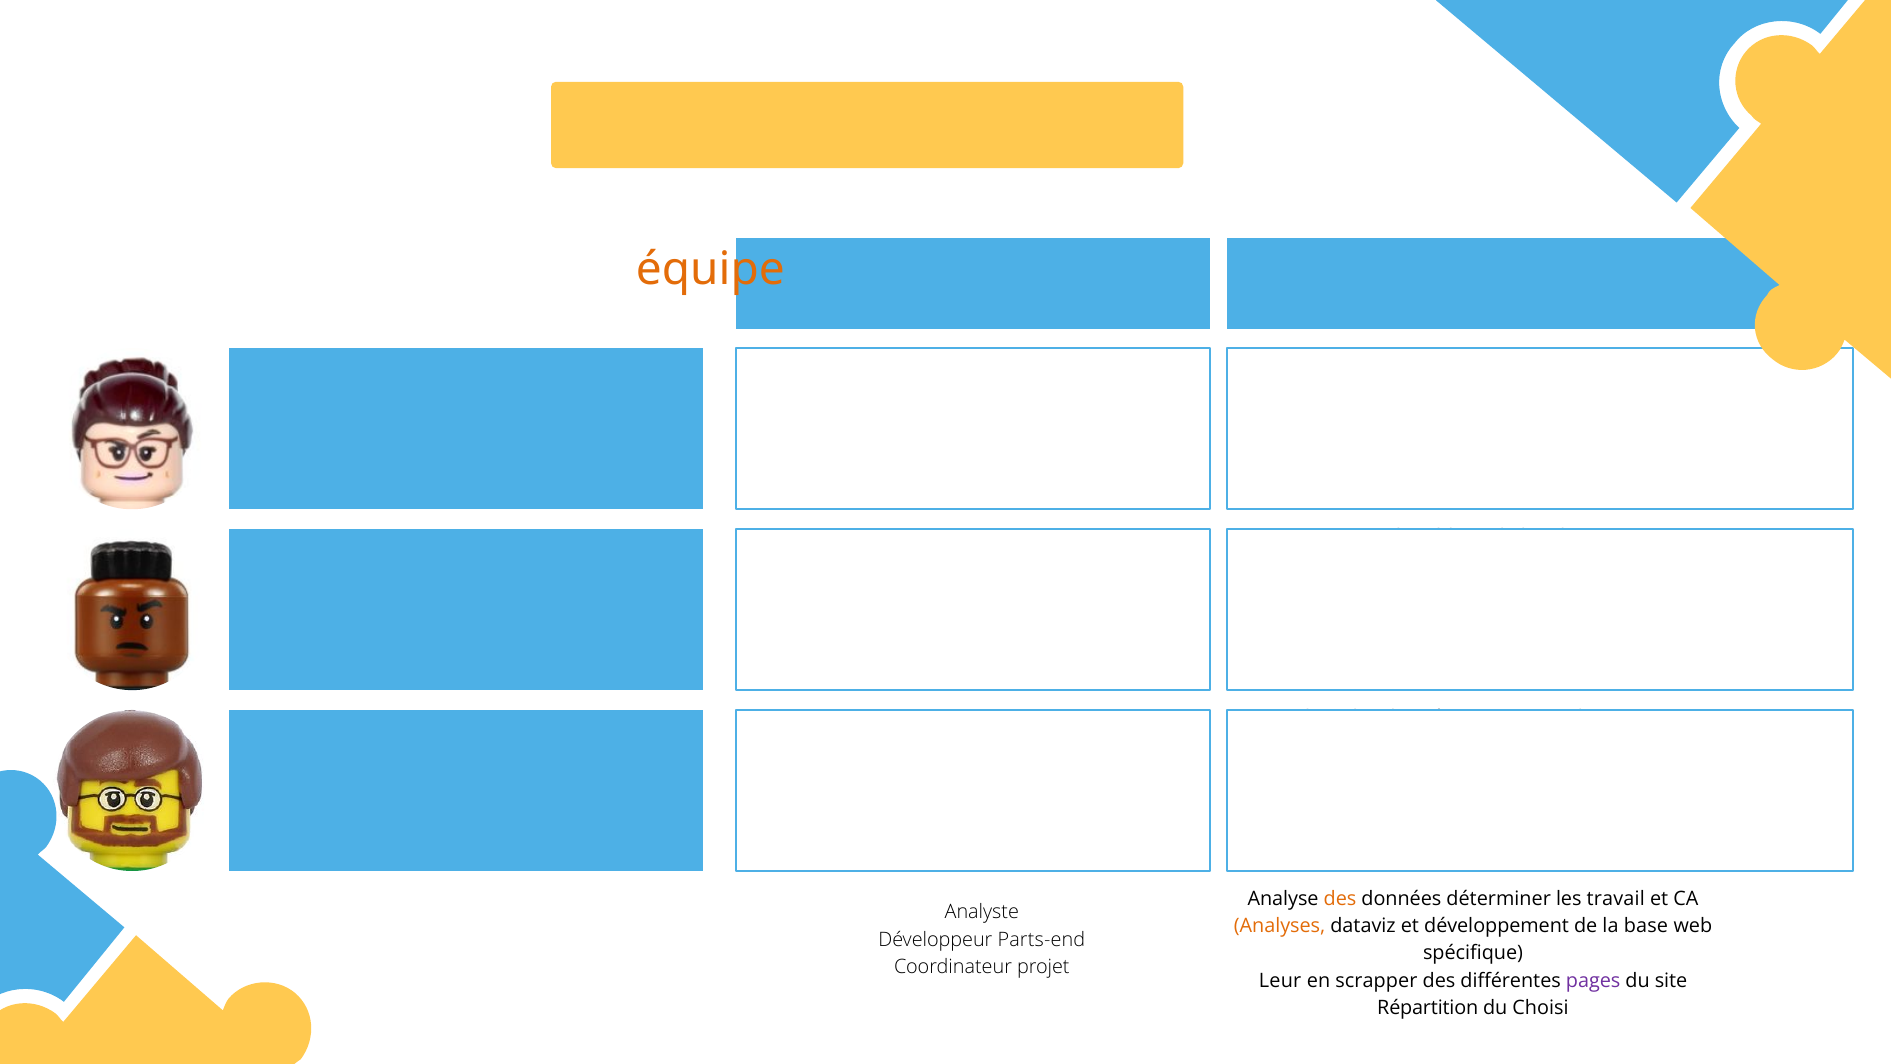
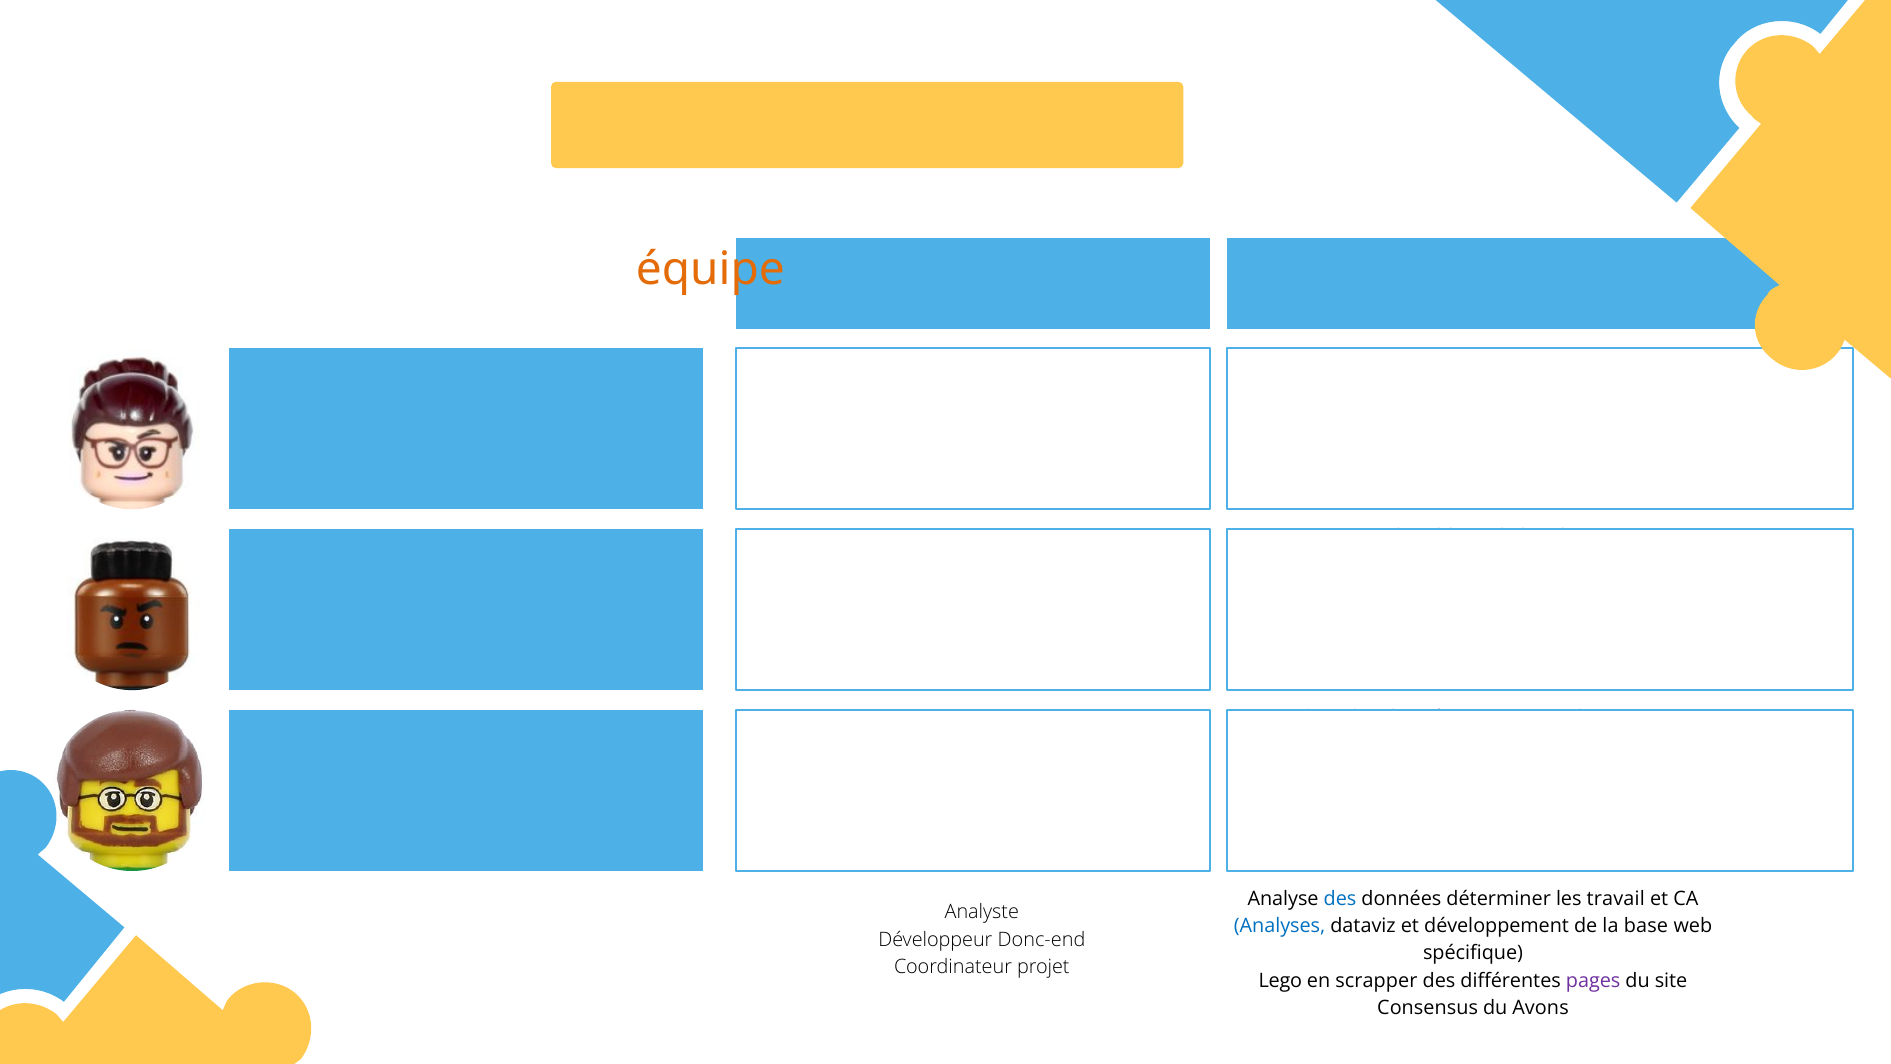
des colour: orange -> blue (1340, 899)
Analyses colour: orange -> blue (1280, 926)
Parts-end: Parts-end -> Donc-end (1041, 939)
Leur: Leur -> Lego (1280, 980)
Répartition: Répartition -> Consensus (1428, 1008)
Choisi: Choisi -> Avons (1541, 1008)
